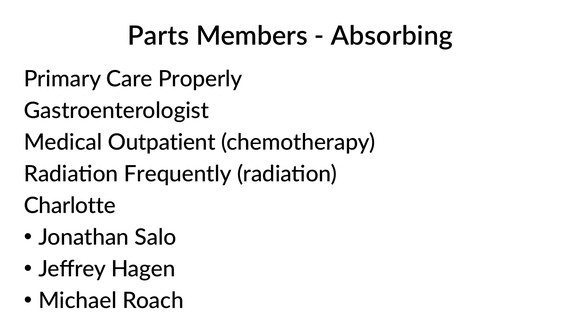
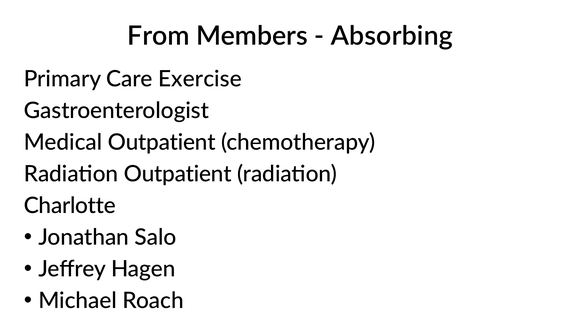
Parts: Parts -> From (158, 36)
Properly: Properly -> Exercise (200, 79)
Radiation Frequently: Frequently -> Outpatient (178, 174)
